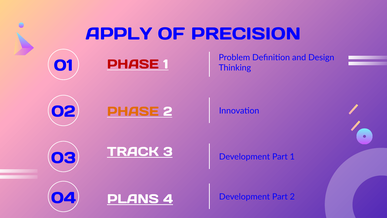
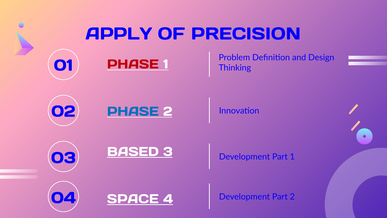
PHASE colour: orange -> blue (133, 111)
TRACK: TRACK -> BASED (133, 152)
PLANS: PLANS -> SPACE (133, 199)
